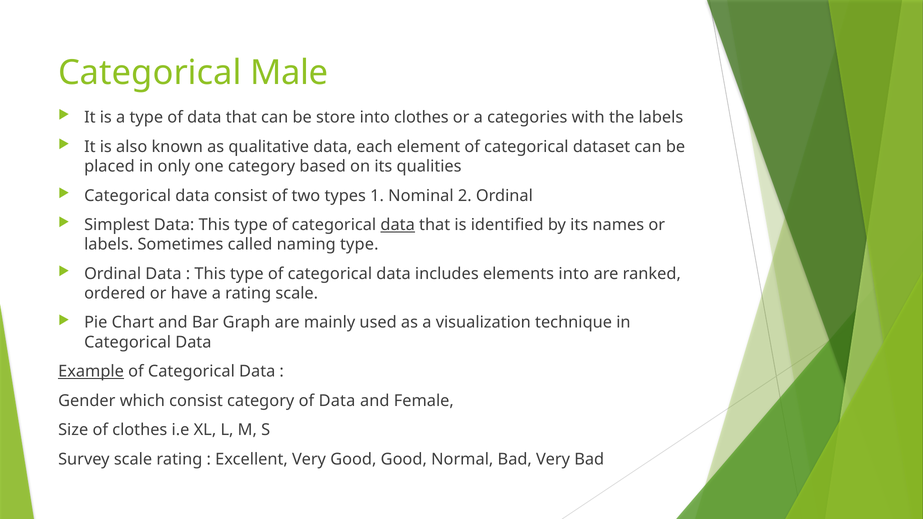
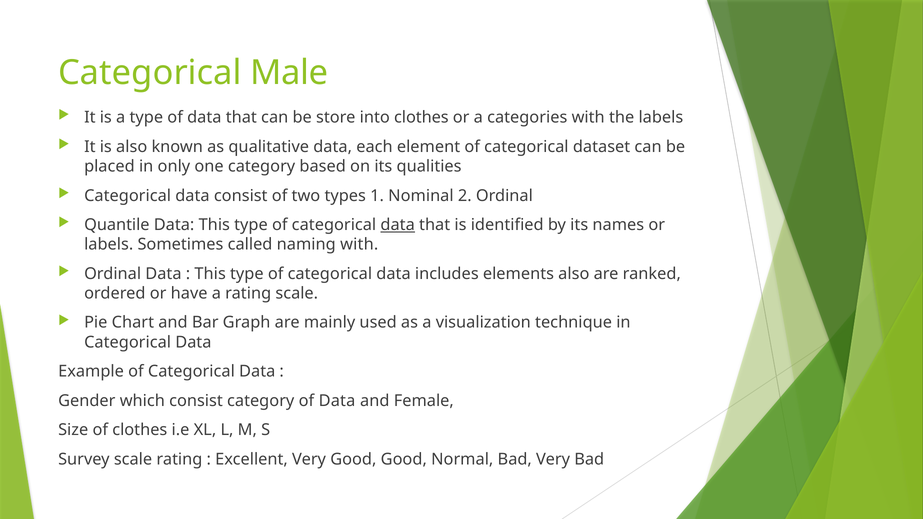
Simplest: Simplest -> Quantile (117, 225)
naming type: type -> with (359, 245)
elements into: into -> also (574, 274)
Example underline: present -> none (91, 372)
